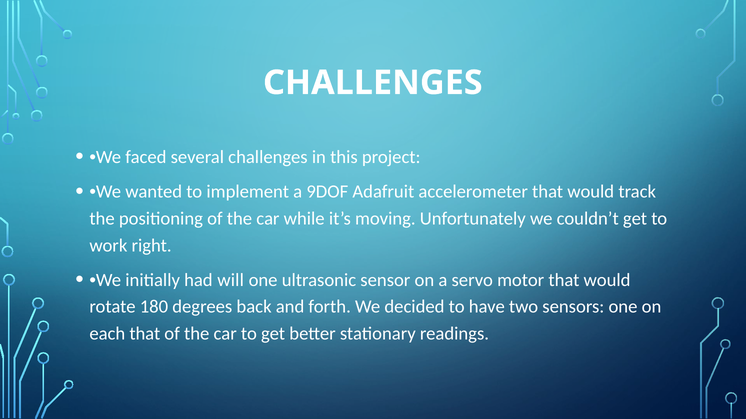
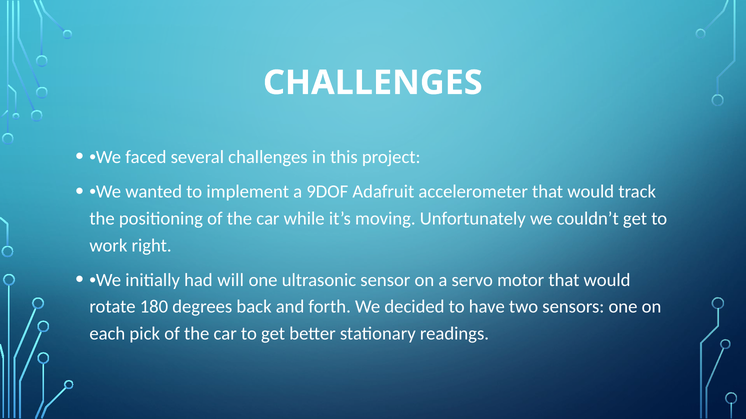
each that: that -> pick (145, 334)
